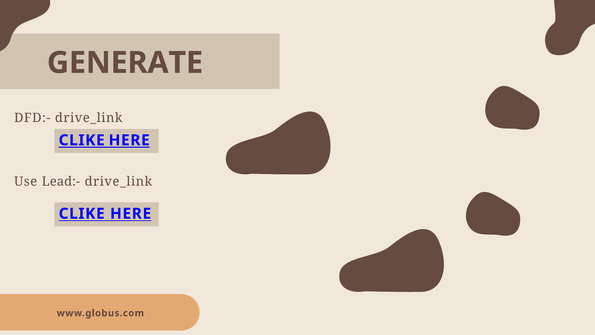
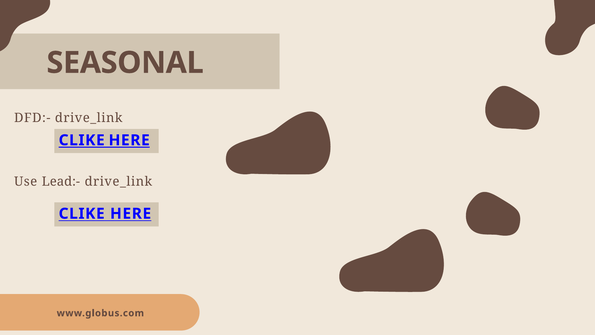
GENERATE: GENERATE -> SEASONAL (125, 63)
